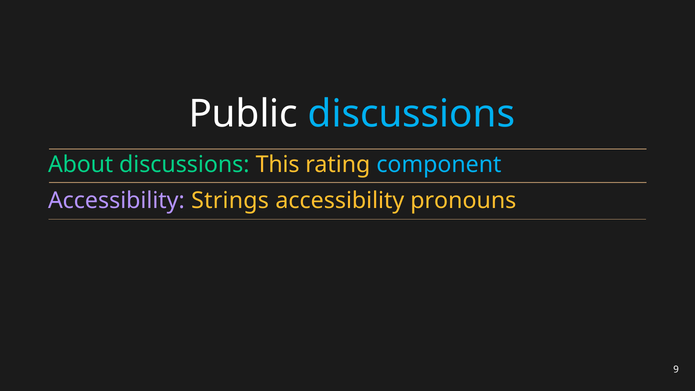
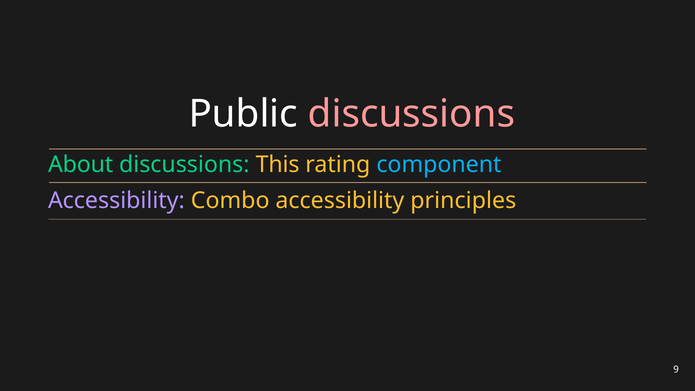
discussions colour: light blue -> pink (411, 114)
Strings: Strings -> Combo (230, 201)
pronouns: pronouns -> principles (463, 201)
